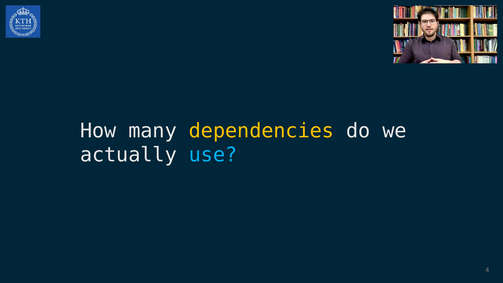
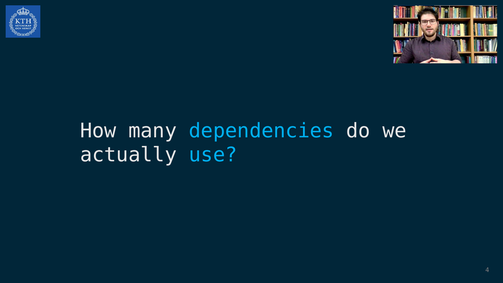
dependencies colour: yellow -> light blue (261, 131)
